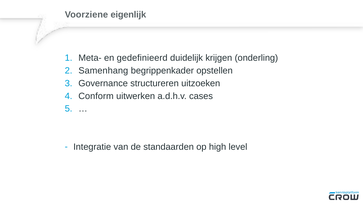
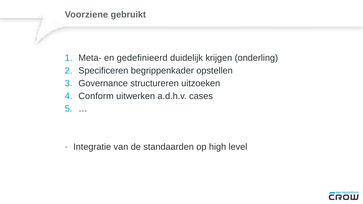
eigenlijk: eigenlijk -> gebruikt (128, 15)
Samenhang: Samenhang -> Specificeren (103, 71)
